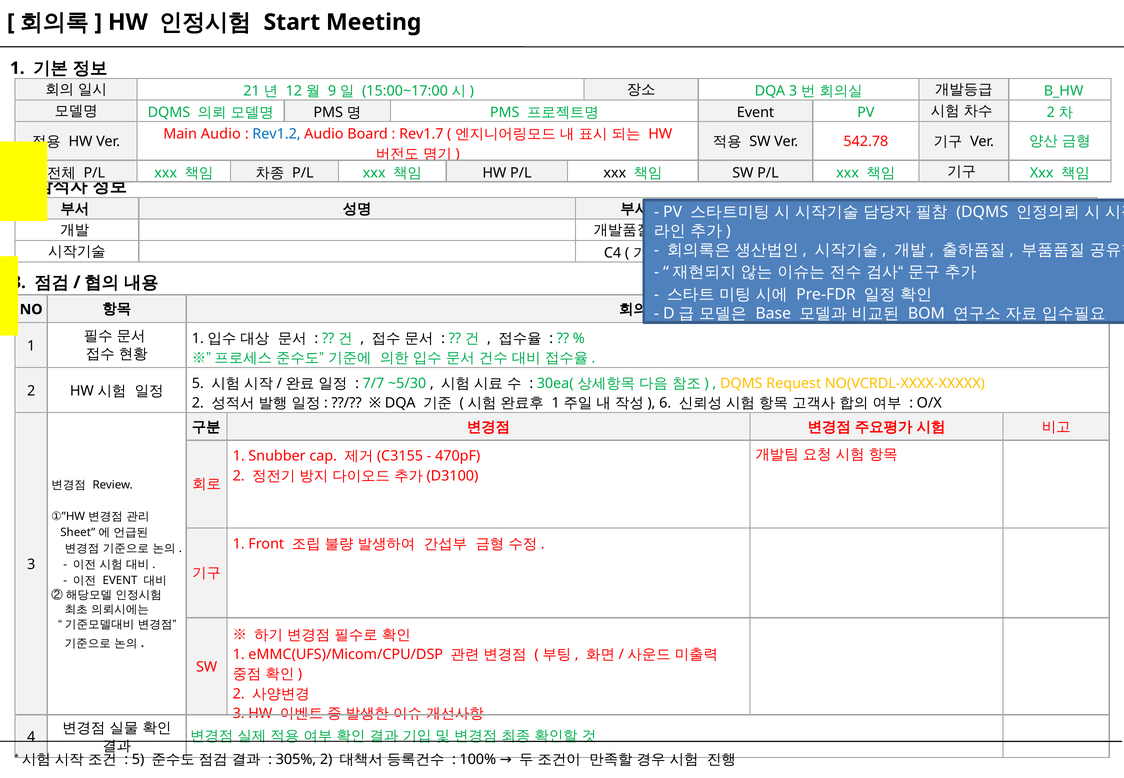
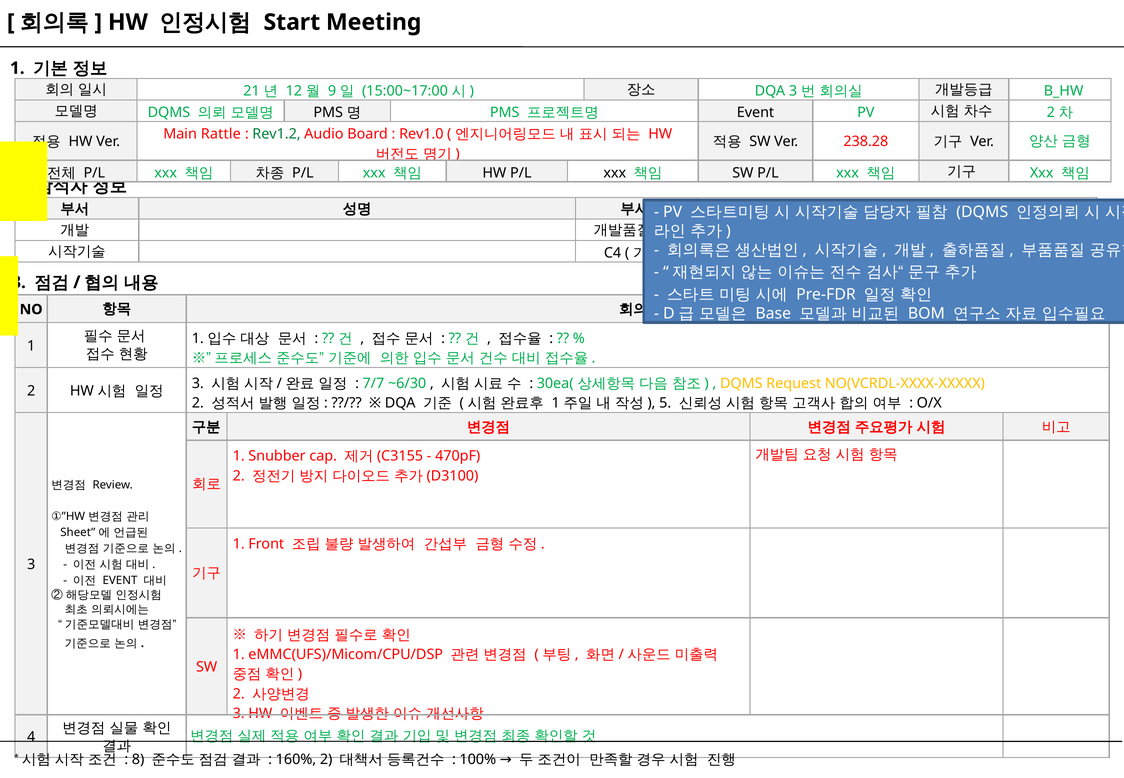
Main Audio: Audio -> Rattle (221, 134)
Rev1.2 colour: blue -> green (277, 134)
Rev1.7: Rev1.7 -> Rev1.0 (421, 134)
542.78: 542.78 -> 238.28 (866, 142)
5: 5 -> 3 (198, 383)
~5/30: ~5/30 -> ~6/30 (407, 383)
6: 6 -> 5 (665, 403)
5: 5 -> 8 (138, 760)
305%: 305% -> 160% (296, 760)
